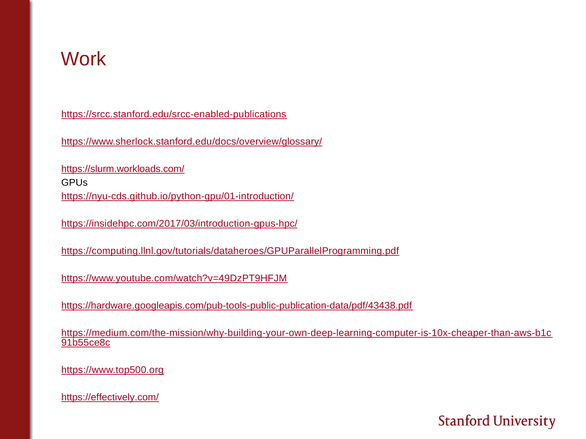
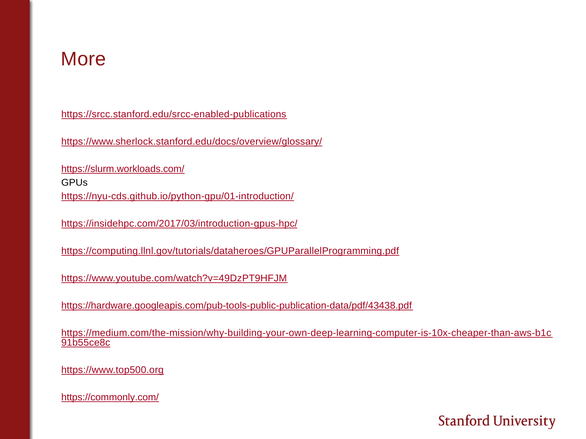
Work: Work -> More (83, 59)
https://effectively.com/: https://effectively.com/ -> https://commonly.com/ (110, 398)
